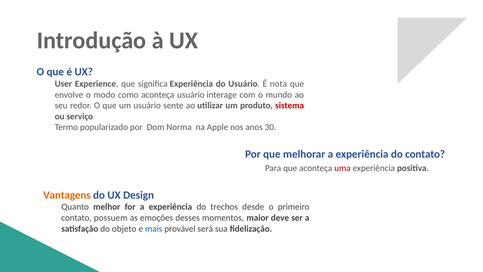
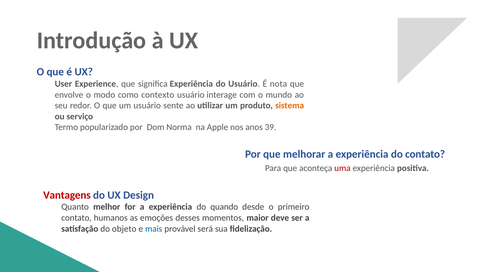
como aconteça: aconteça -> contexto (158, 95)
sistema colour: red -> orange (290, 105)
30: 30 -> 39 (271, 127)
Vantagens colour: orange -> red (67, 195)
trechos: trechos -> quando (224, 207)
possuem: possuem -> humanos (111, 218)
